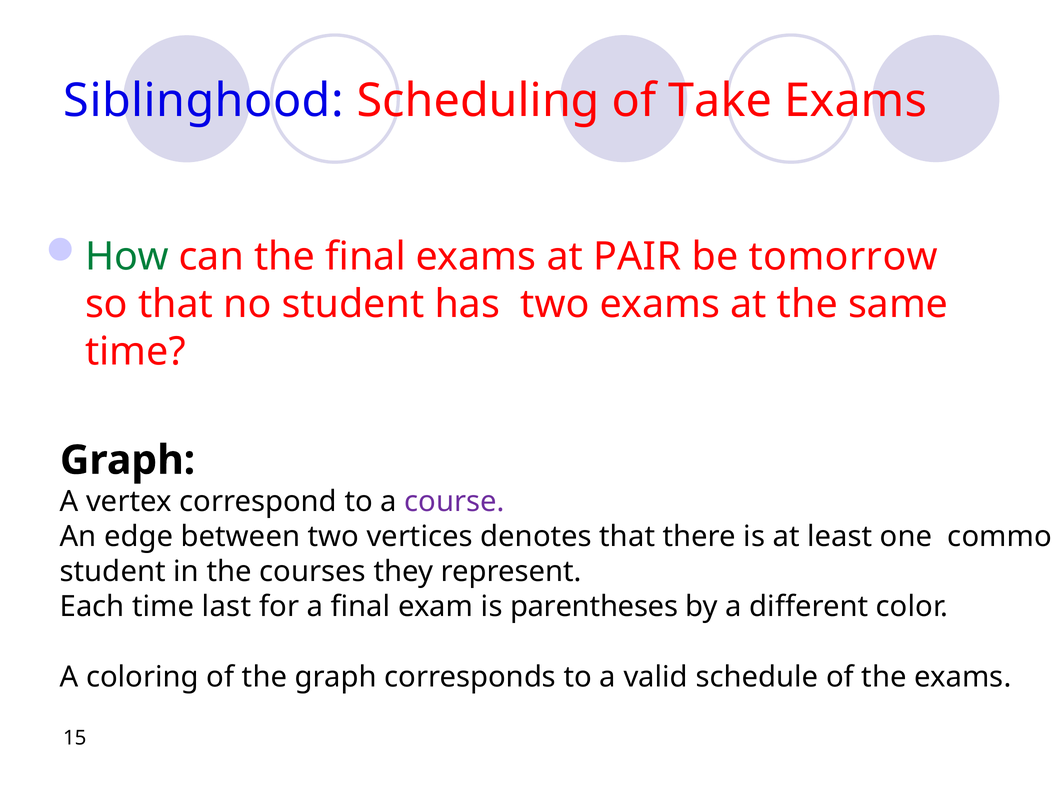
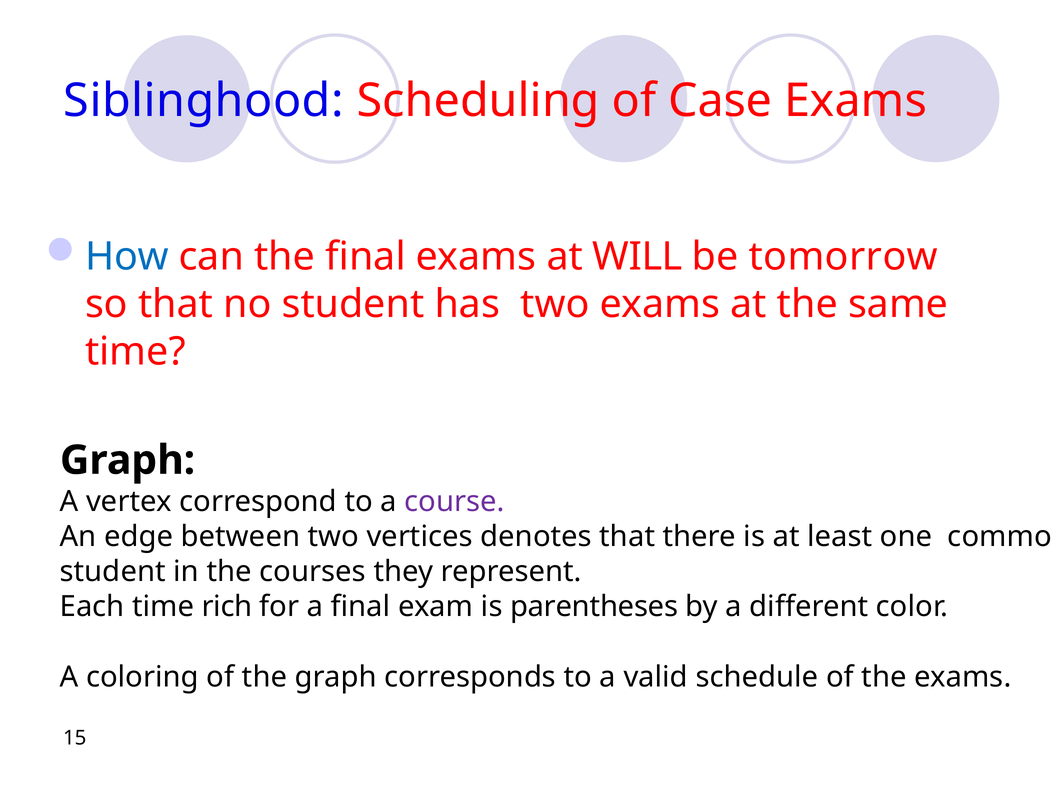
Take: Take -> Case (720, 101)
How colour: green -> blue (127, 257)
PAIR: PAIR -> WILL (638, 257)
last: last -> rich (227, 607)
